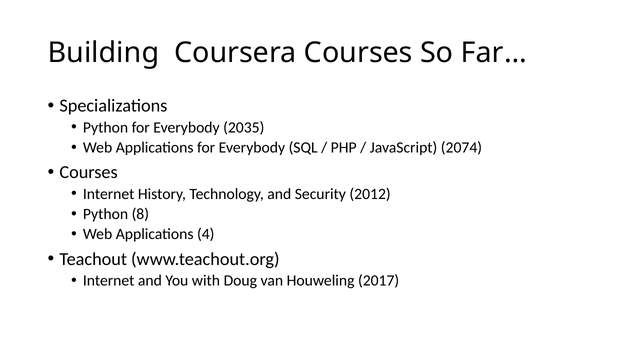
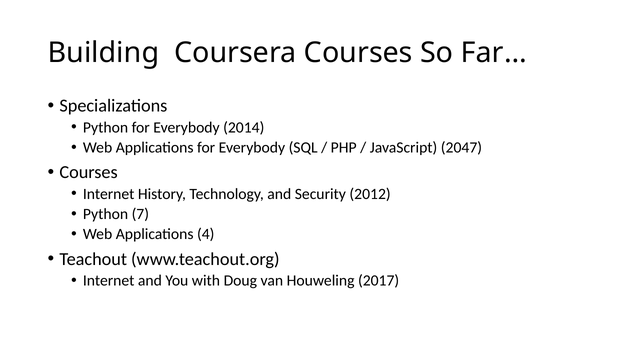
2035: 2035 -> 2014 (244, 127)
2074: 2074 -> 2047 (461, 148)
8: 8 -> 7 (140, 214)
